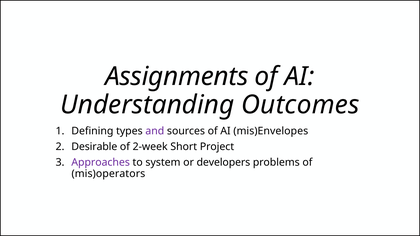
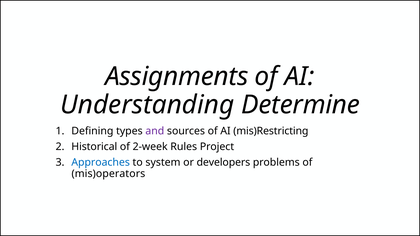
Outcomes: Outcomes -> Determine (301, 105)
mis)Envelopes: mis)Envelopes -> mis)Restricting (271, 131)
Desirable: Desirable -> Historical (94, 147)
Short: Short -> Rules (184, 147)
Approaches colour: purple -> blue (101, 163)
